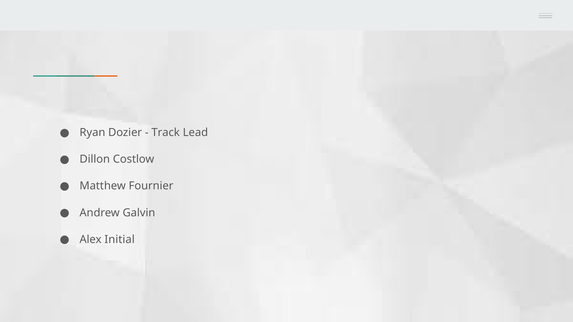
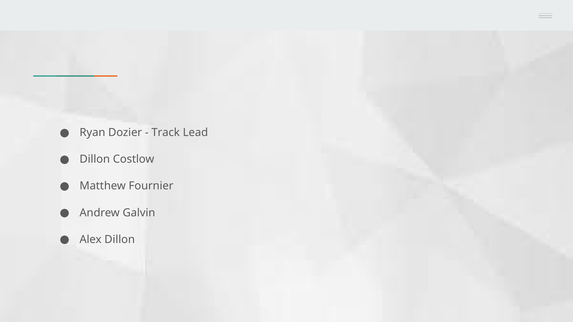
Alex Initial: Initial -> Dillon (120, 240)
